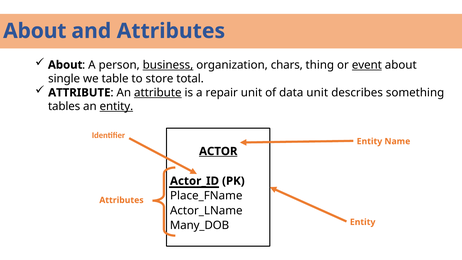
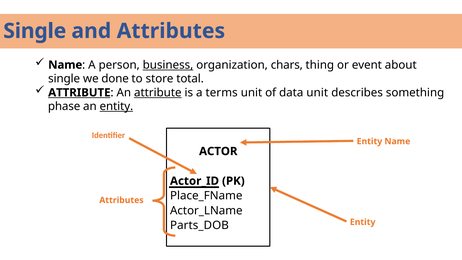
About: About -> Single (35, 31)
About: About -> Name (65, 65)
event underline: present -> none (367, 65)
table: table -> done (115, 79)
ATTRIBUTE underline: none -> present (79, 93)
repair: repair -> terms (222, 93)
tables: tables -> phase (64, 106)
ACTOR underline: present -> none (218, 151)
Many_DOB: Many_DOB -> Parts_DOB (199, 225)
